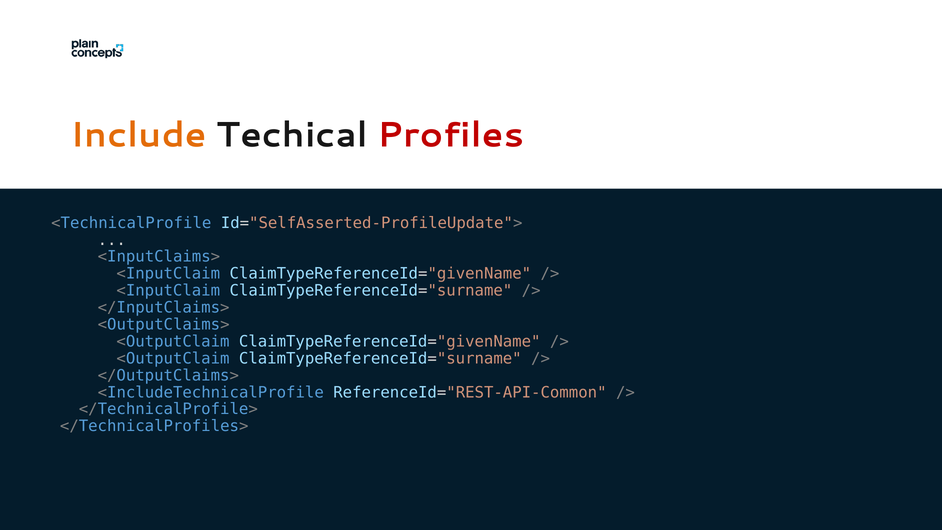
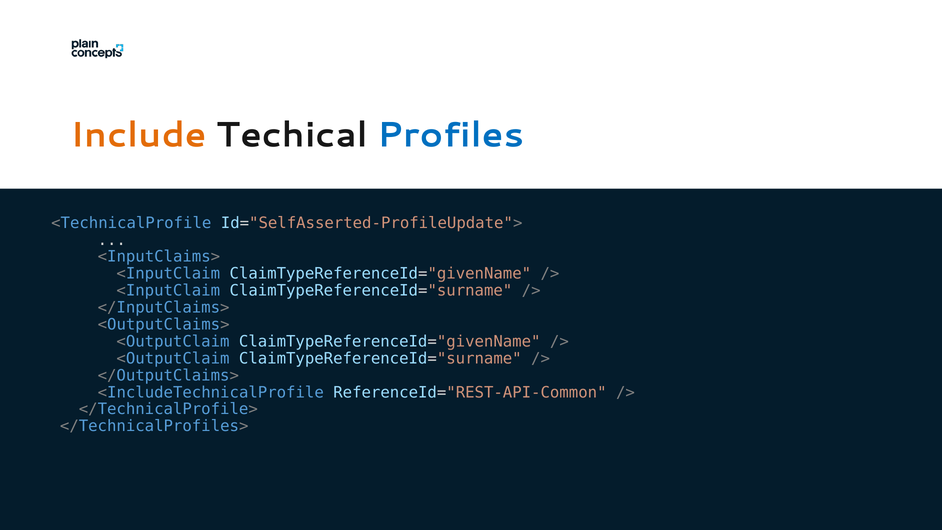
Profiles colour: red -> blue (451, 135)
